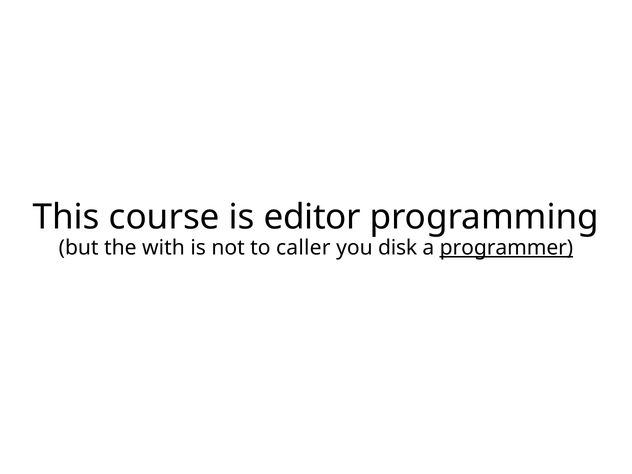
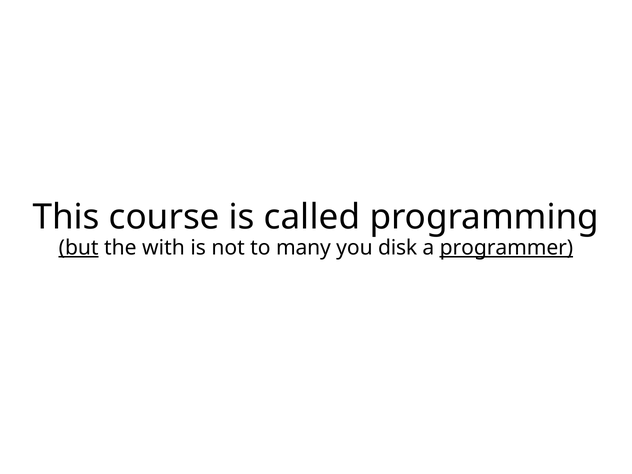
editor: editor -> called (312, 217)
but underline: none -> present (79, 248)
caller: caller -> many (303, 248)
